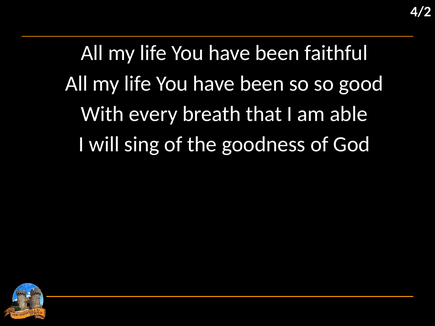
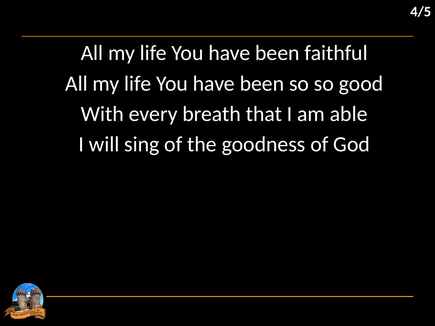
4/2: 4/2 -> 4/5 (421, 12)
